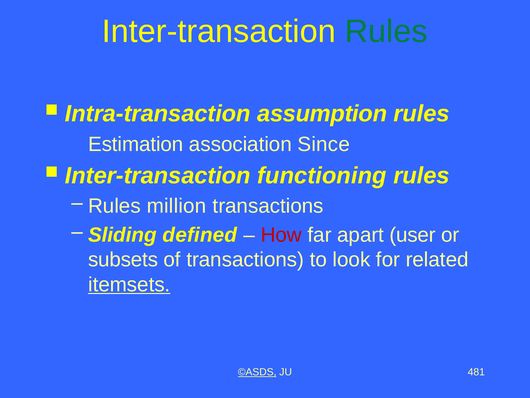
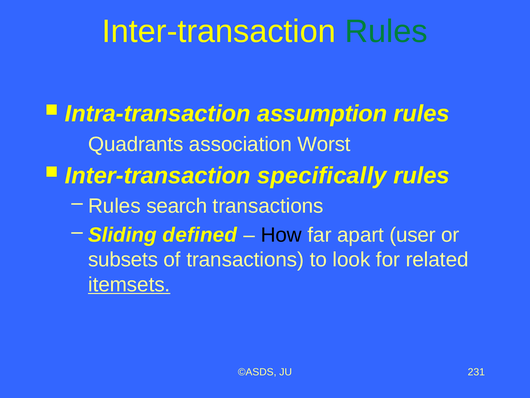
Estimation: Estimation -> Quadrants (136, 144)
Since: Since -> Worst (324, 144)
functioning: functioning -> specifically (322, 175)
million: million -> search (177, 206)
How colour: red -> black (281, 235)
©ASDS underline: present -> none (257, 372)
481: 481 -> 231 (476, 372)
